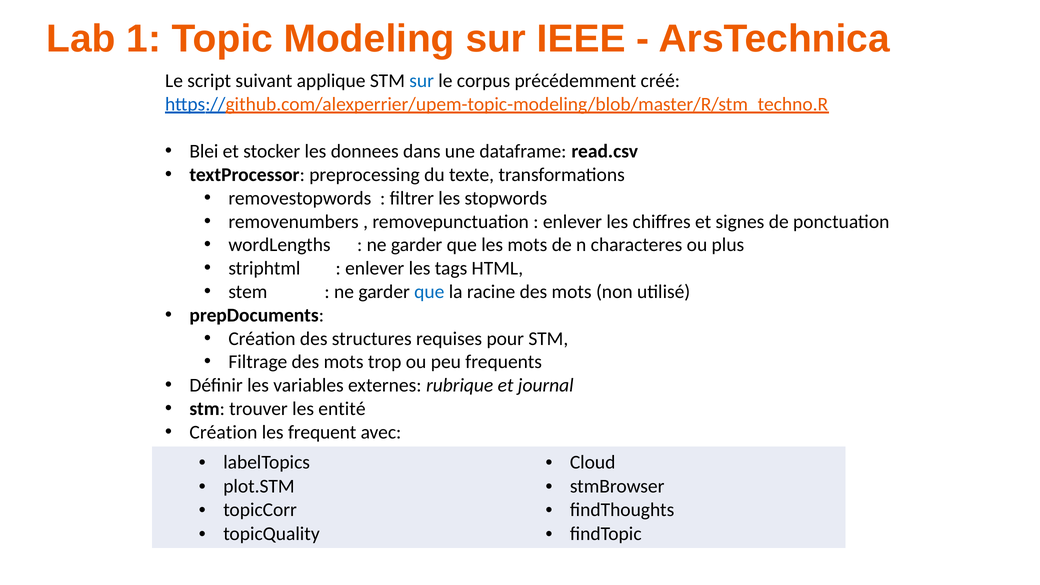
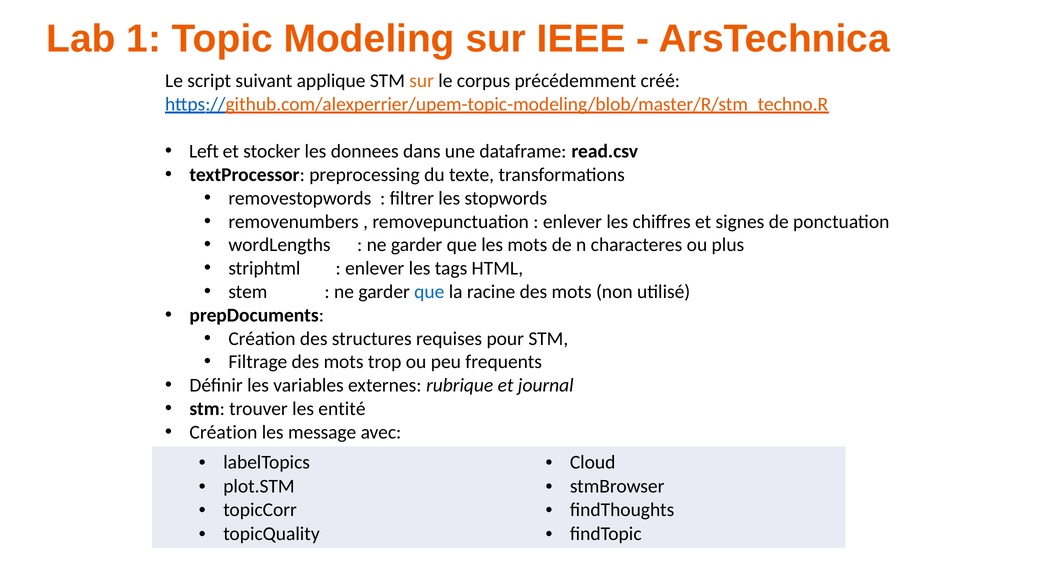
sur colour: blue -> orange (422, 81)
Blei: Blei -> Left (204, 151)
frequent: frequent -> message (322, 432)
